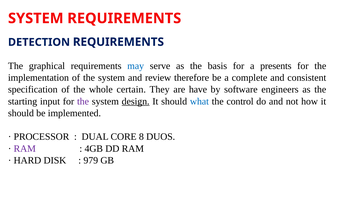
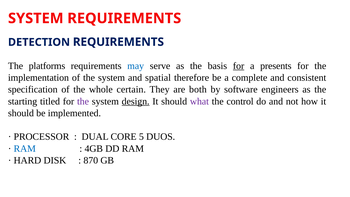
graphical: graphical -> platforms (47, 66)
for underline: none -> present (239, 66)
review: review -> spatial (158, 78)
have: have -> both (198, 89)
input: input -> titled (50, 101)
what colour: blue -> purple (199, 101)
8: 8 -> 5 (141, 137)
RAM colour: purple -> blue (25, 149)
979: 979 -> 870 (91, 160)
